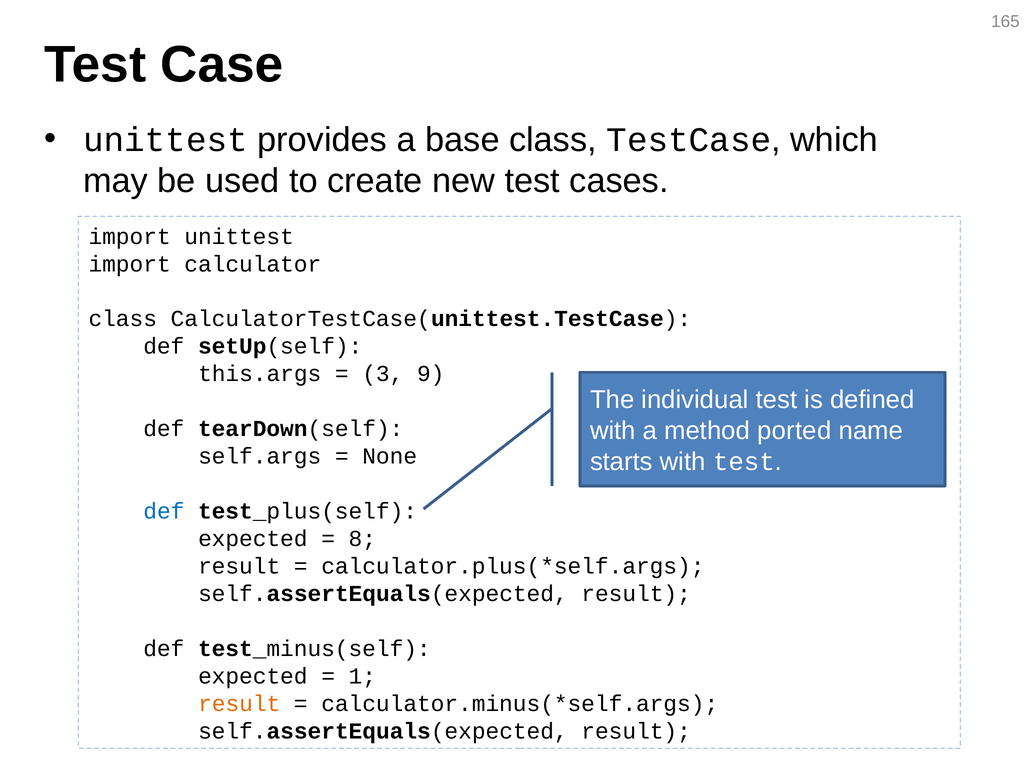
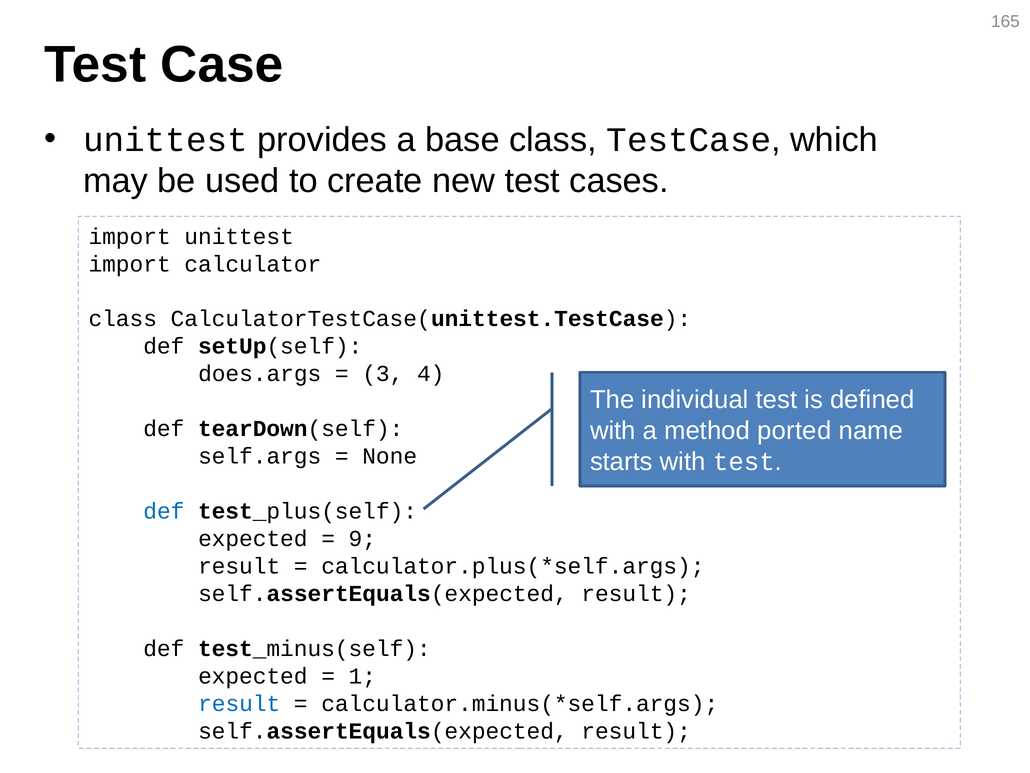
this.args: this.args -> does.args (260, 374)
9: 9 -> 4 (431, 374)
8: 8 -> 9 (362, 538)
result colour: orange -> blue (239, 703)
